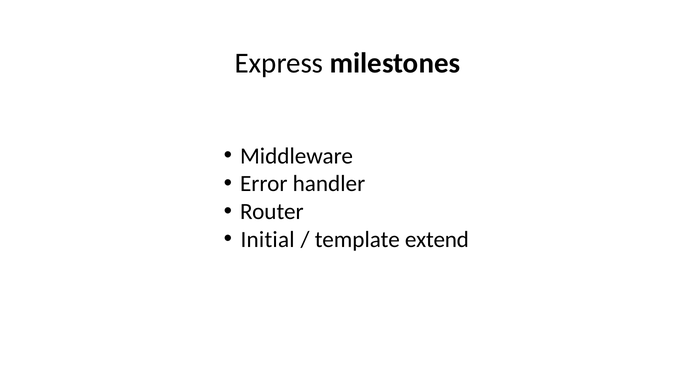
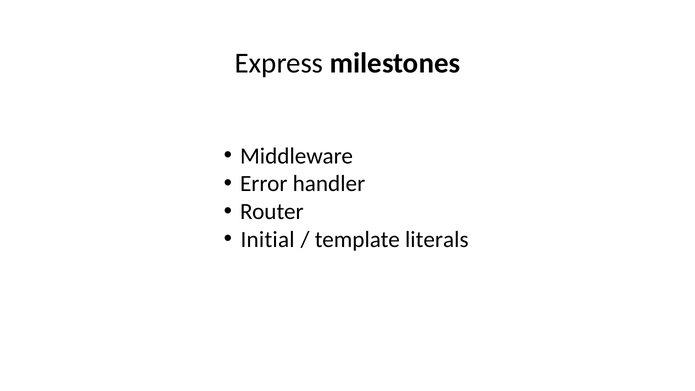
extend: extend -> literals (437, 239)
